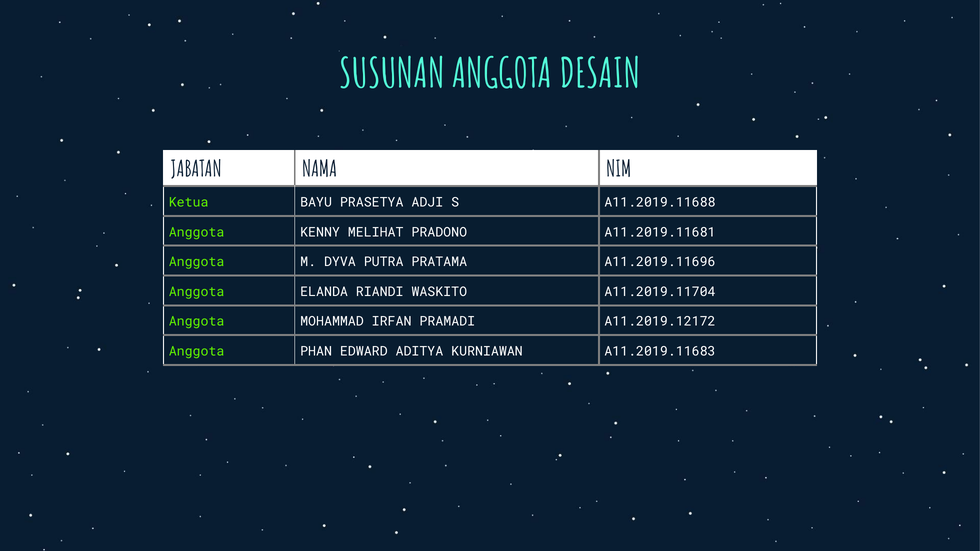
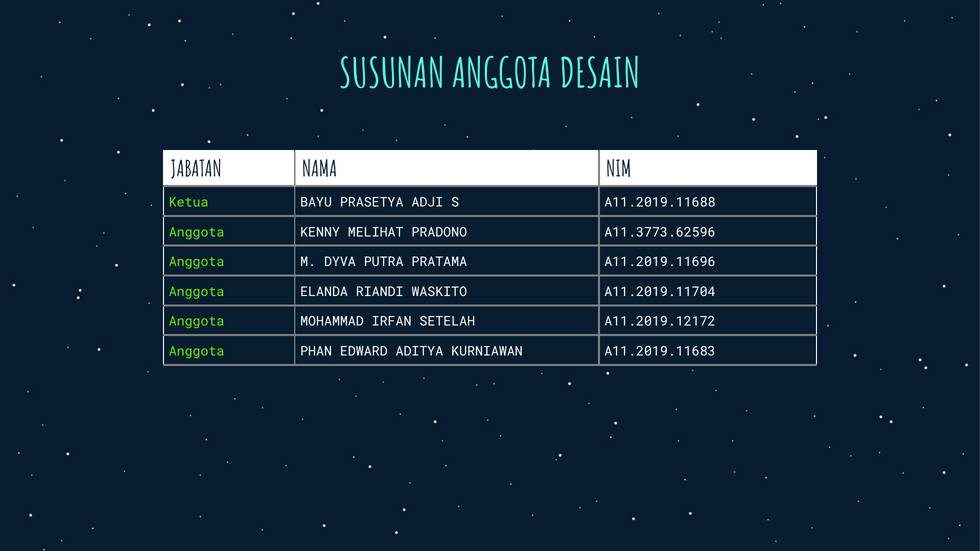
A11.2019.11681: A11.2019.11681 -> A11.3773.62596 (660, 232)
PRAMADI: PRAMADI -> SETELAH (447, 322)
